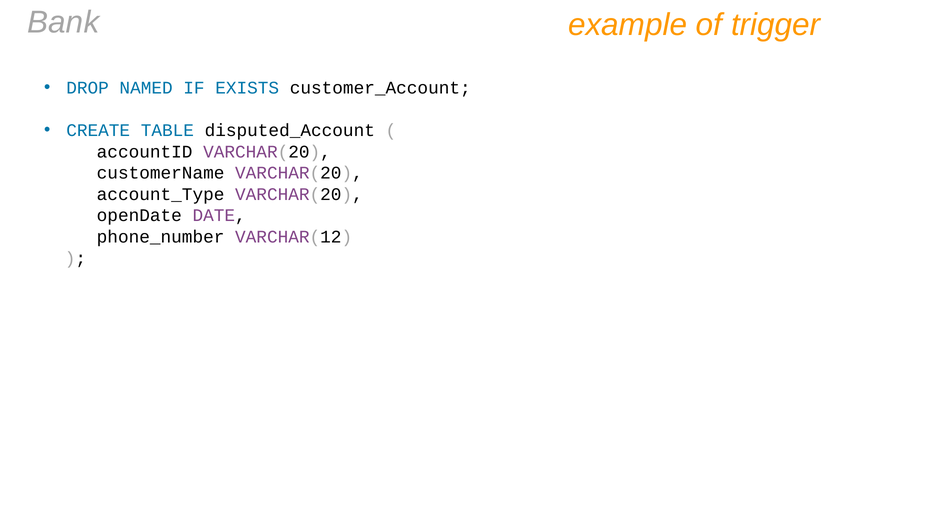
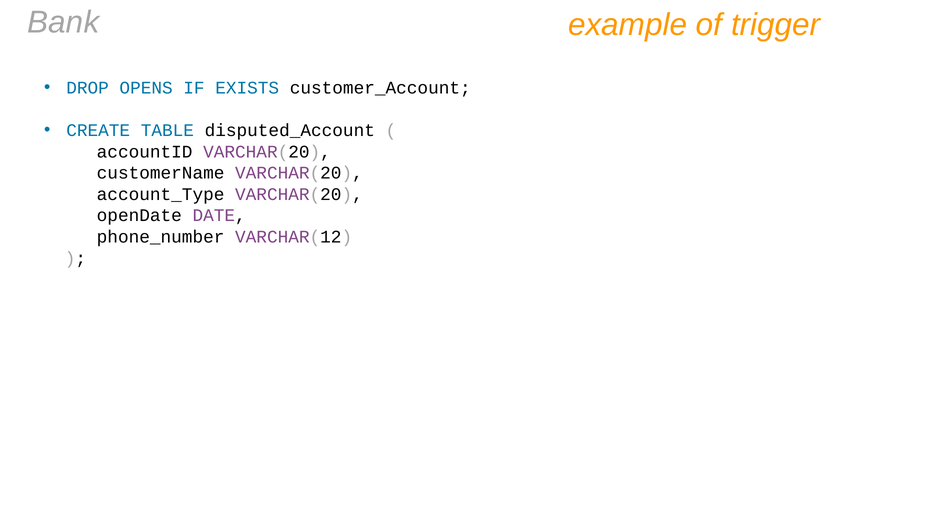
NAMED: NAMED -> OPENS (146, 88)
